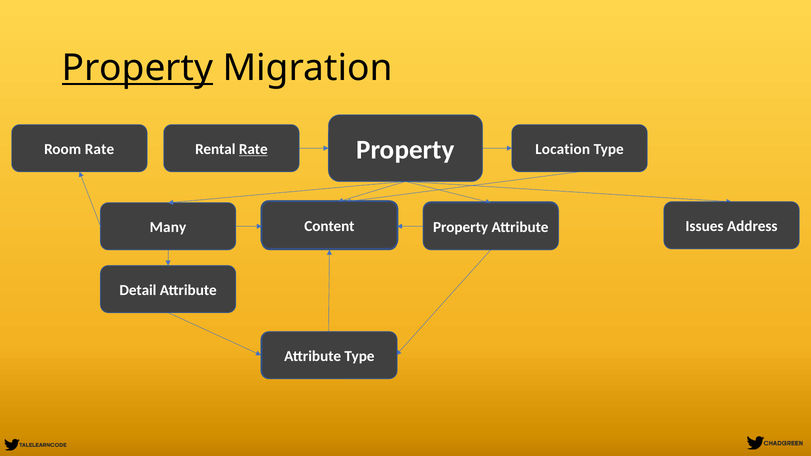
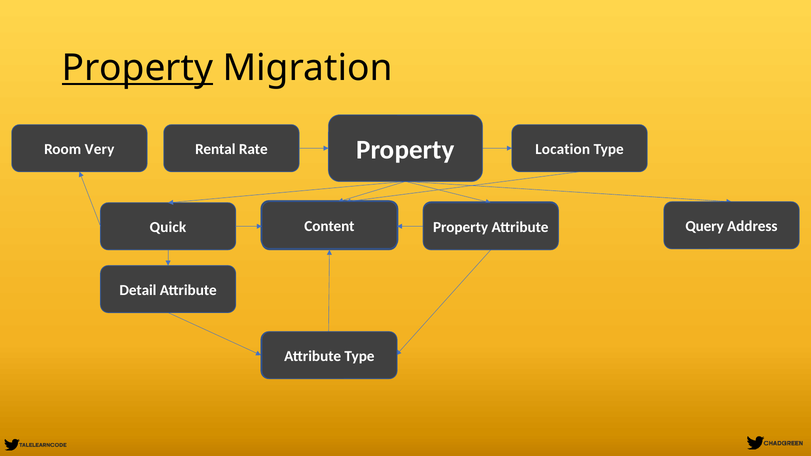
Room Rate: Rate -> Very (100, 149)
Rate underline: present -> none (253, 149)
Issues: Issues -> Query (705, 226)
Many: Many -> Quick (168, 227)
